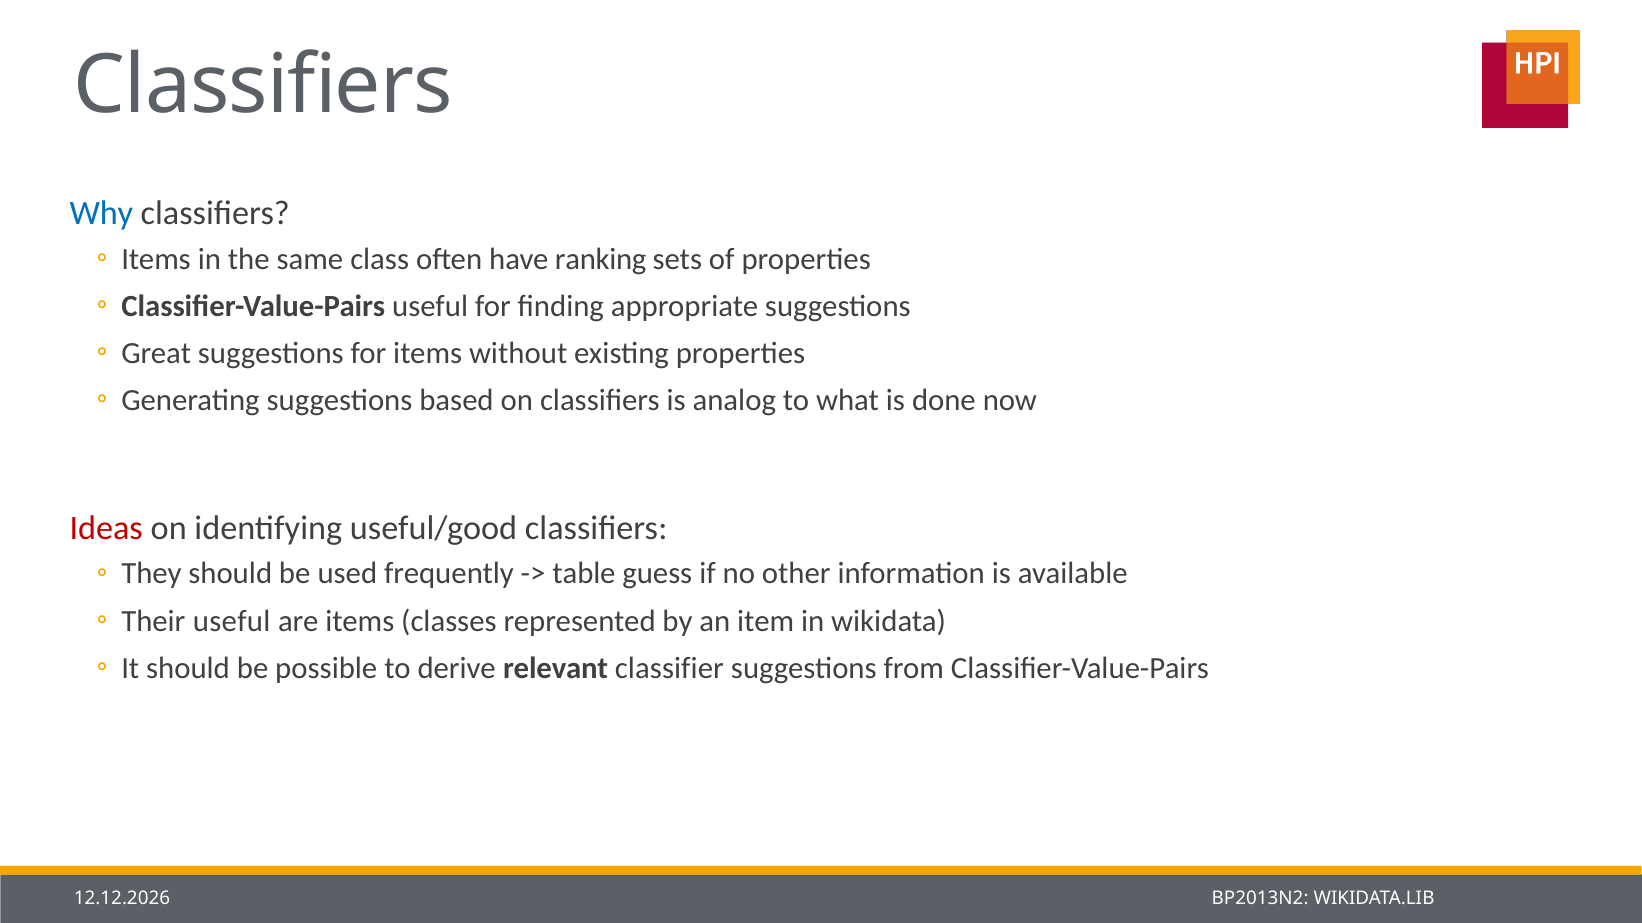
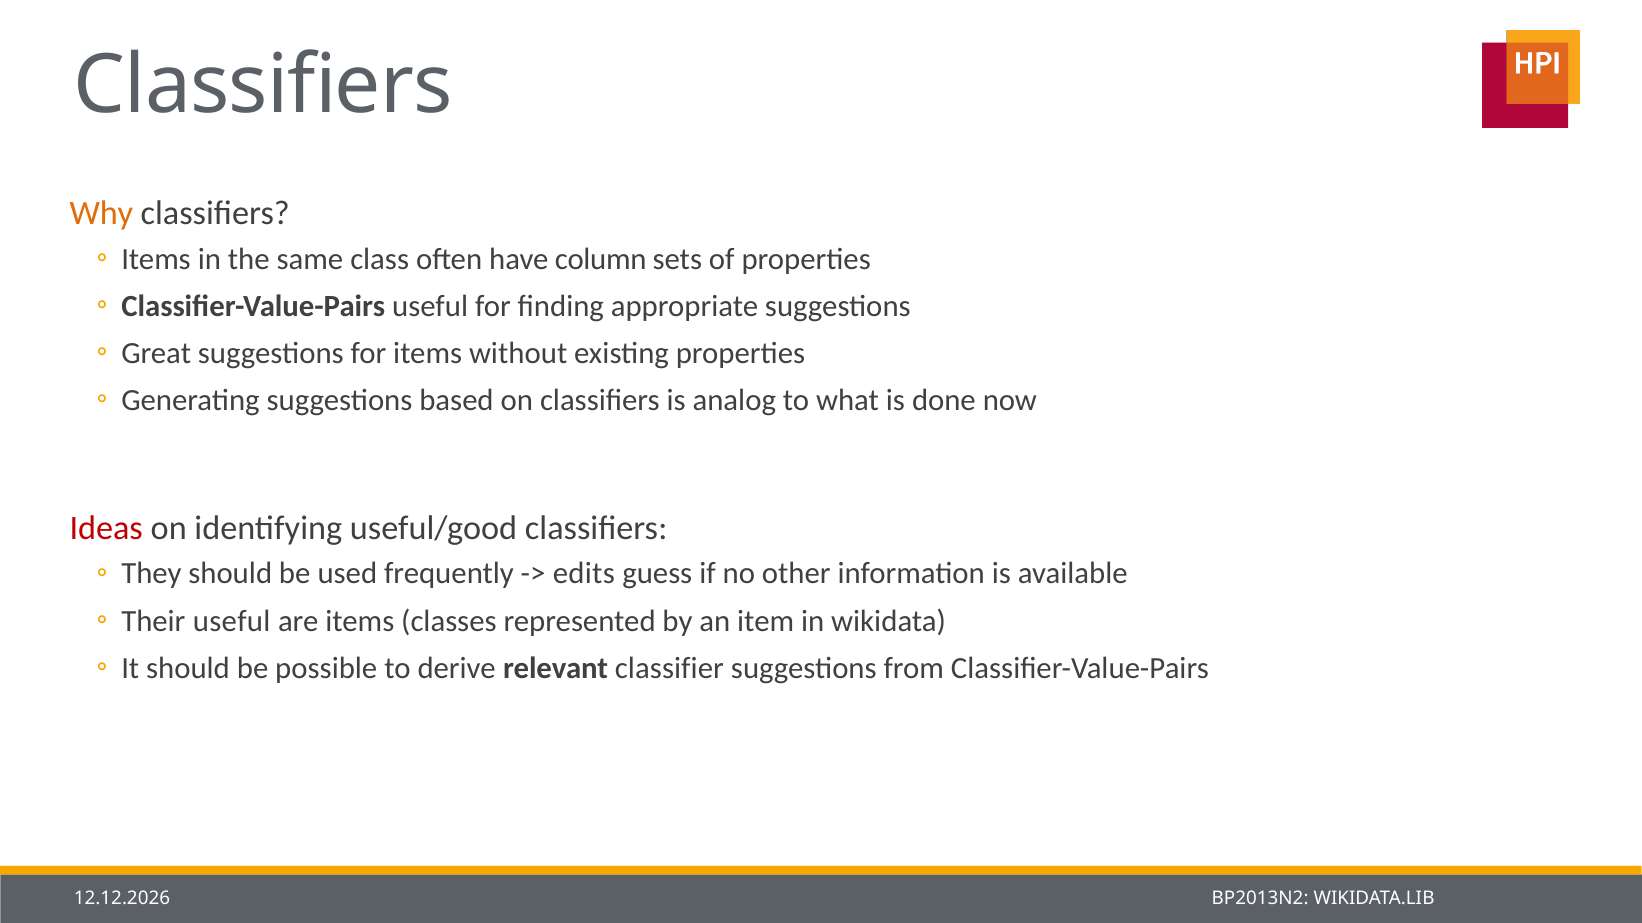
Why colour: blue -> orange (101, 214)
ranking: ranking -> column (601, 259)
table: table -> edits (584, 574)
